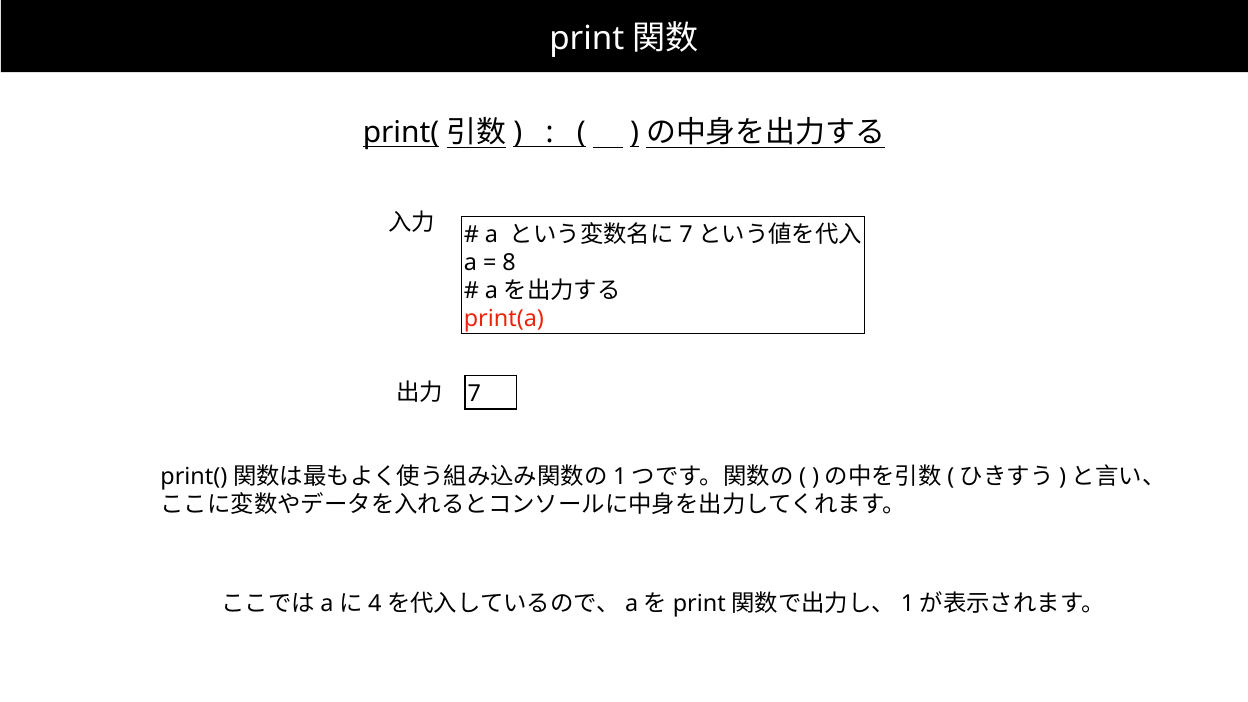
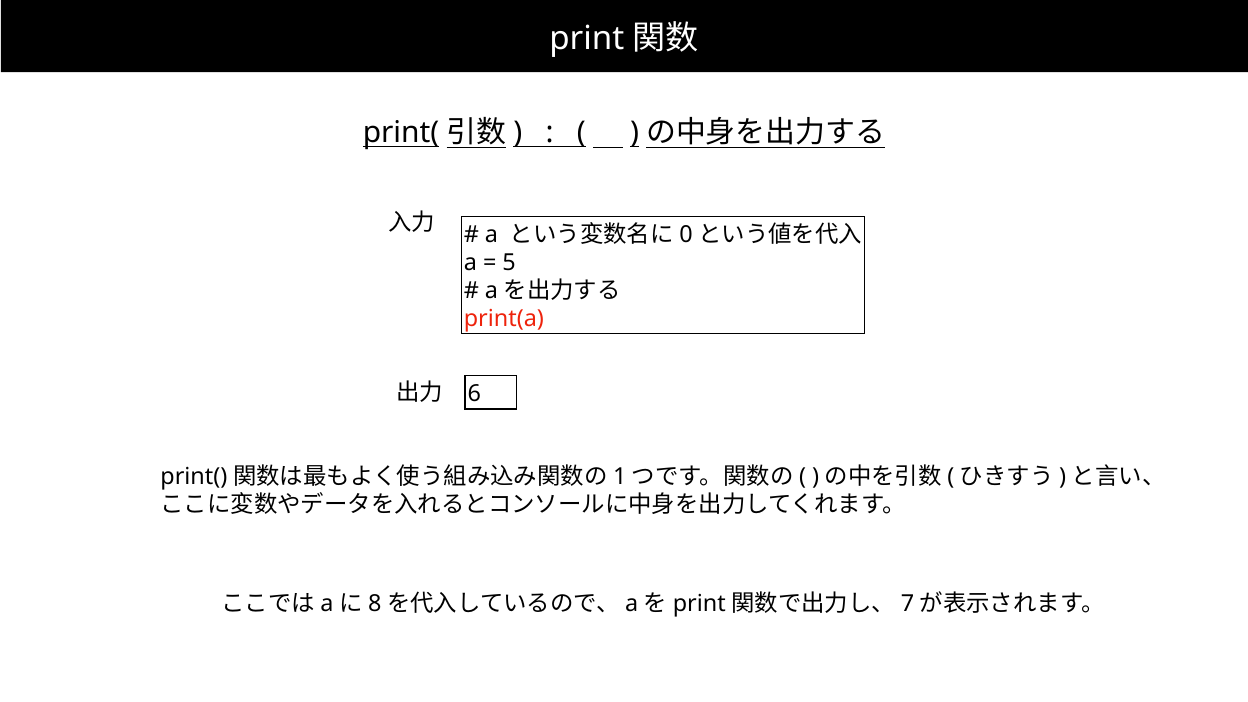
7: 7 -> 0 (686, 235)
8: 8 -> 5 (509, 263)
7: 7 -> 6 (474, 394)
4: 4 -> 8 (375, 604)
1: 1 -> 7 (907, 604)
